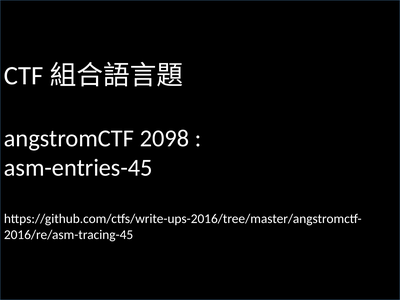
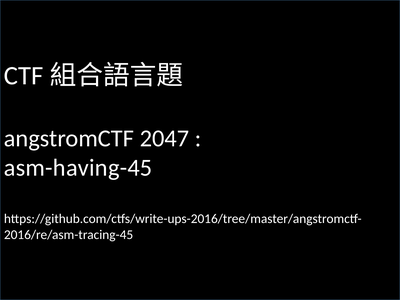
2098: 2098 -> 2047 (164, 138)
asm-entries-45: asm-entries-45 -> asm-having-45 (78, 168)
